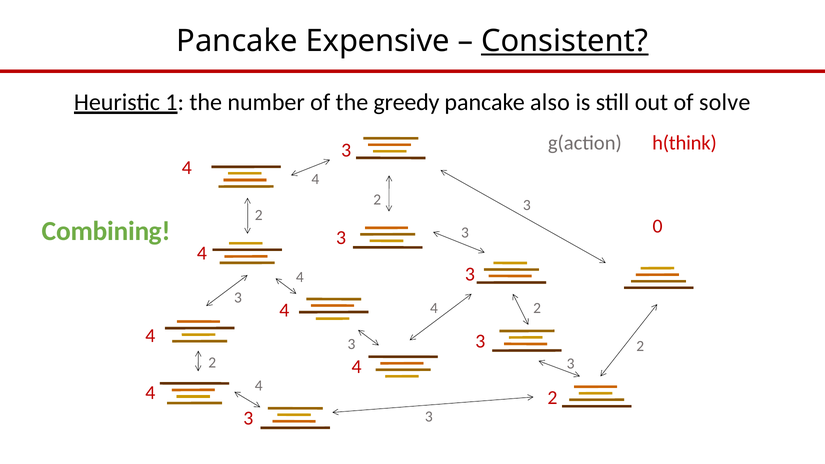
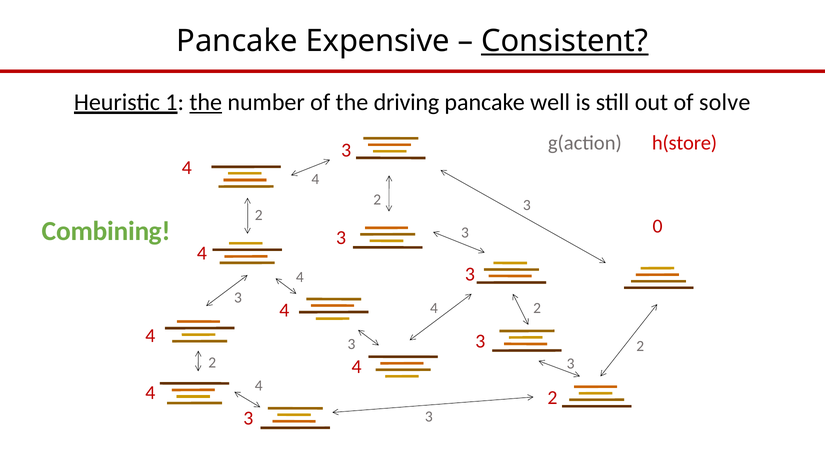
the underline: none -> present (206, 102)
greedy: greedy -> driving (406, 102)
also: also -> well (550, 102)
h(think: h(think -> h(store (684, 143)
